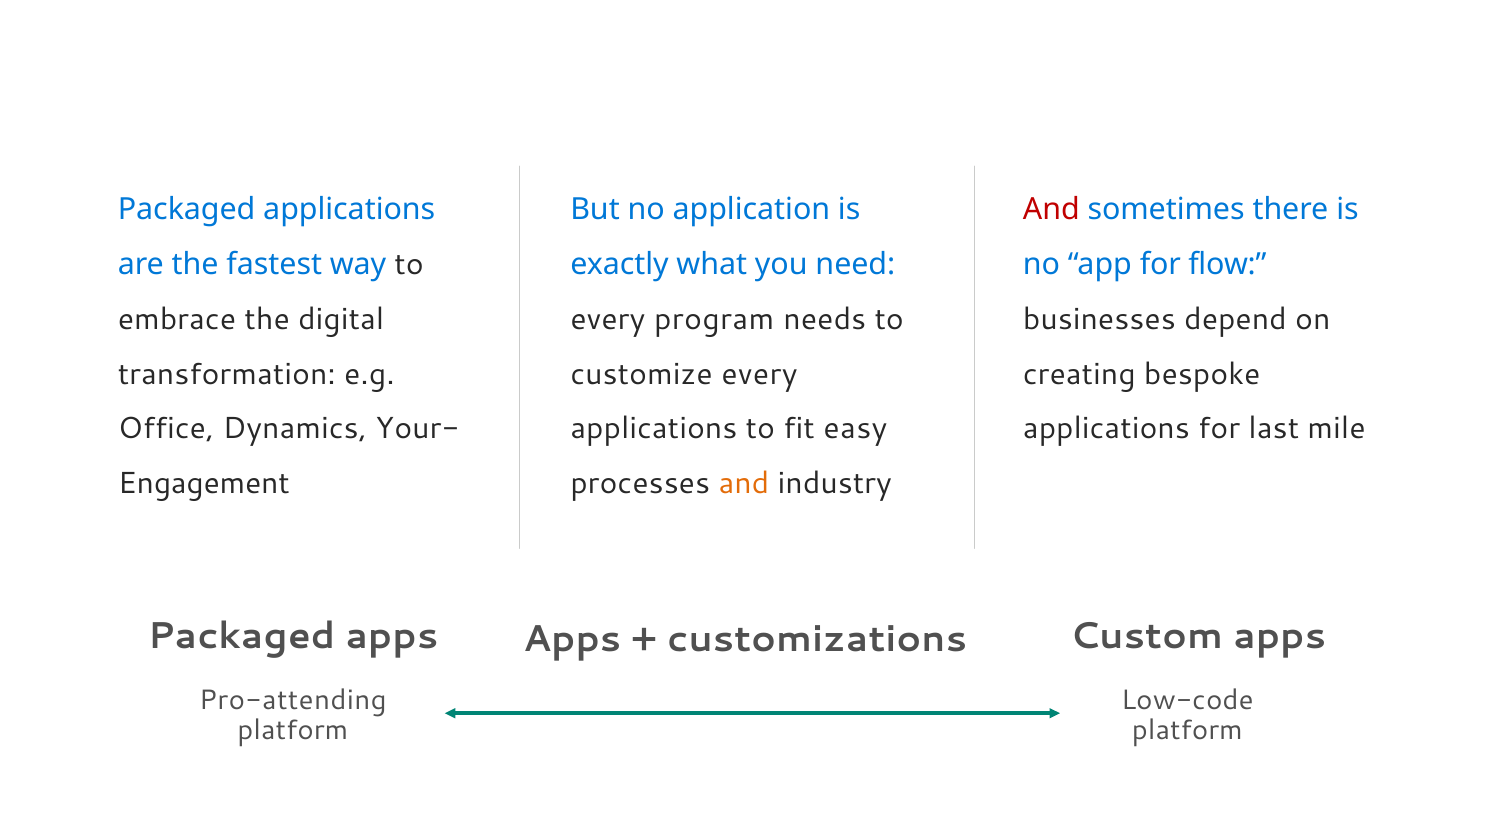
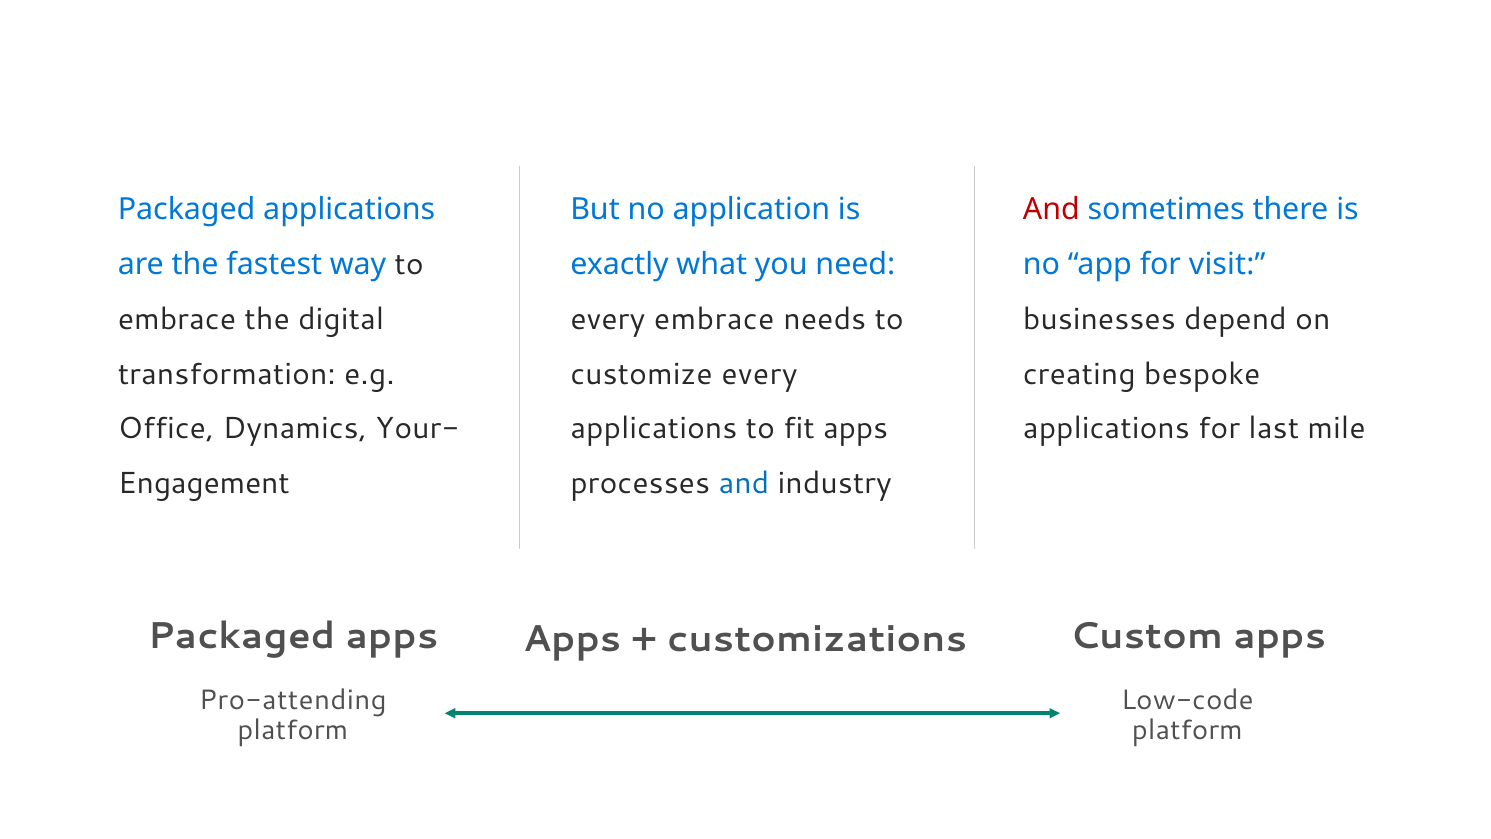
flow: flow -> visit (1227, 264)
every program: program -> embrace (714, 319)
fit easy: easy -> apps (856, 429)
and colour: orange -> blue (744, 483)
